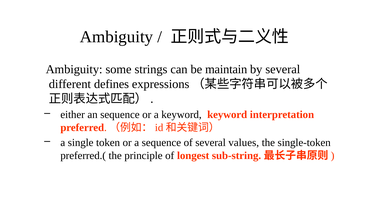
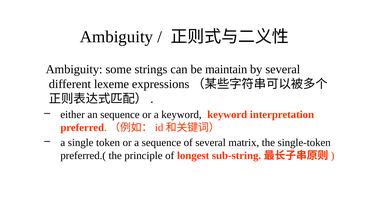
defines: defines -> lexeme (112, 84)
values: values -> matrix (244, 143)
